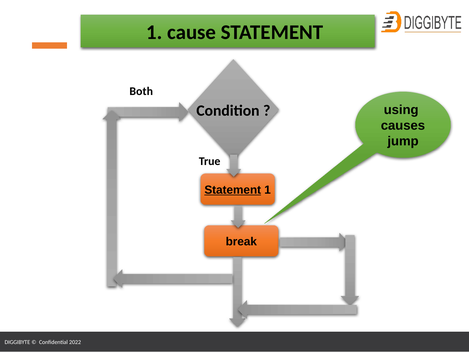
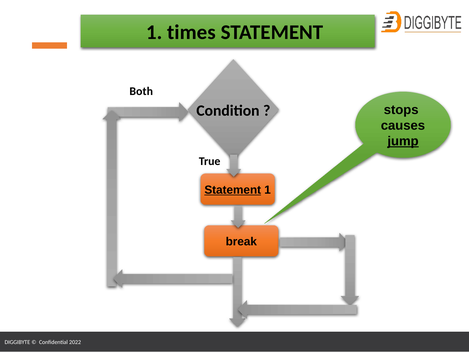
cause: cause -> times (192, 32)
using: using -> stops (401, 110)
jump underline: none -> present (403, 141)
